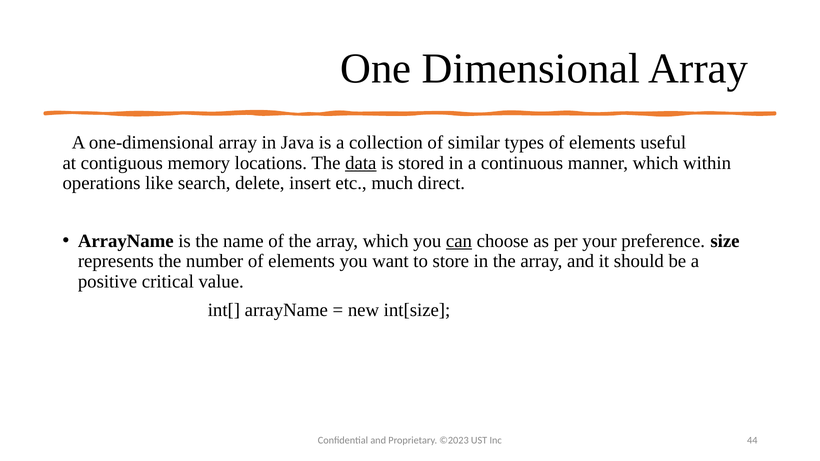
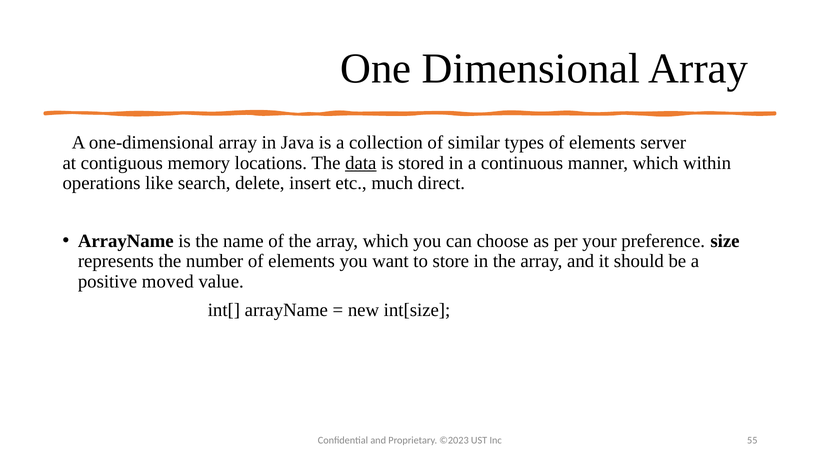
useful: useful -> server (663, 143)
can underline: present -> none (459, 241)
critical: critical -> moved (168, 282)
44: 44 -> 55 (752, 440)
